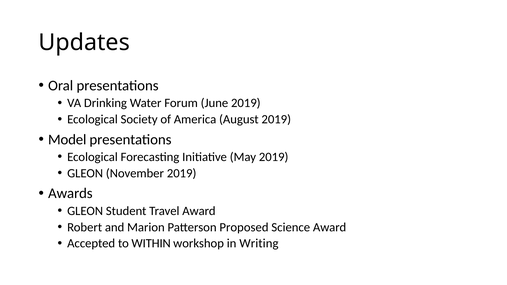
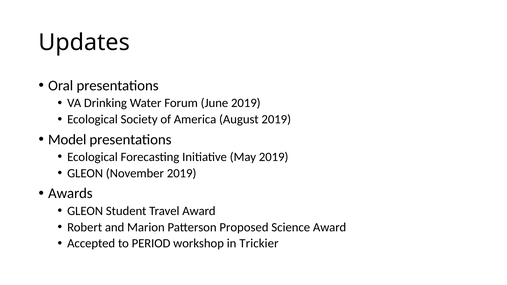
WITHIN: WITHIN -> PERIOD (151, 244)
Writing: Writing -> Trickier (259, 244)
